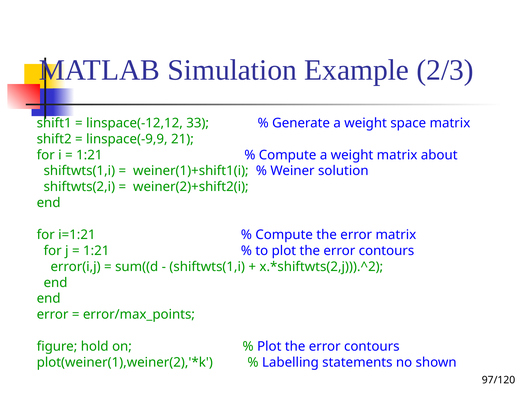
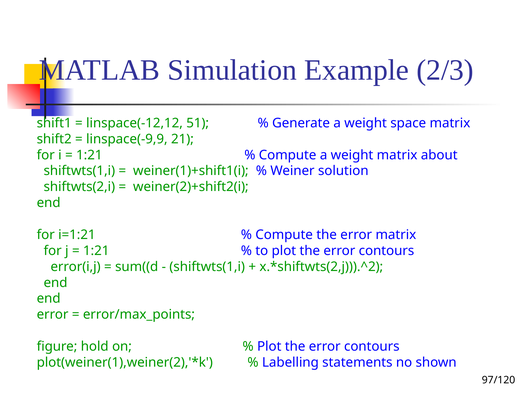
33: 33 -> 51 (198, 123)
